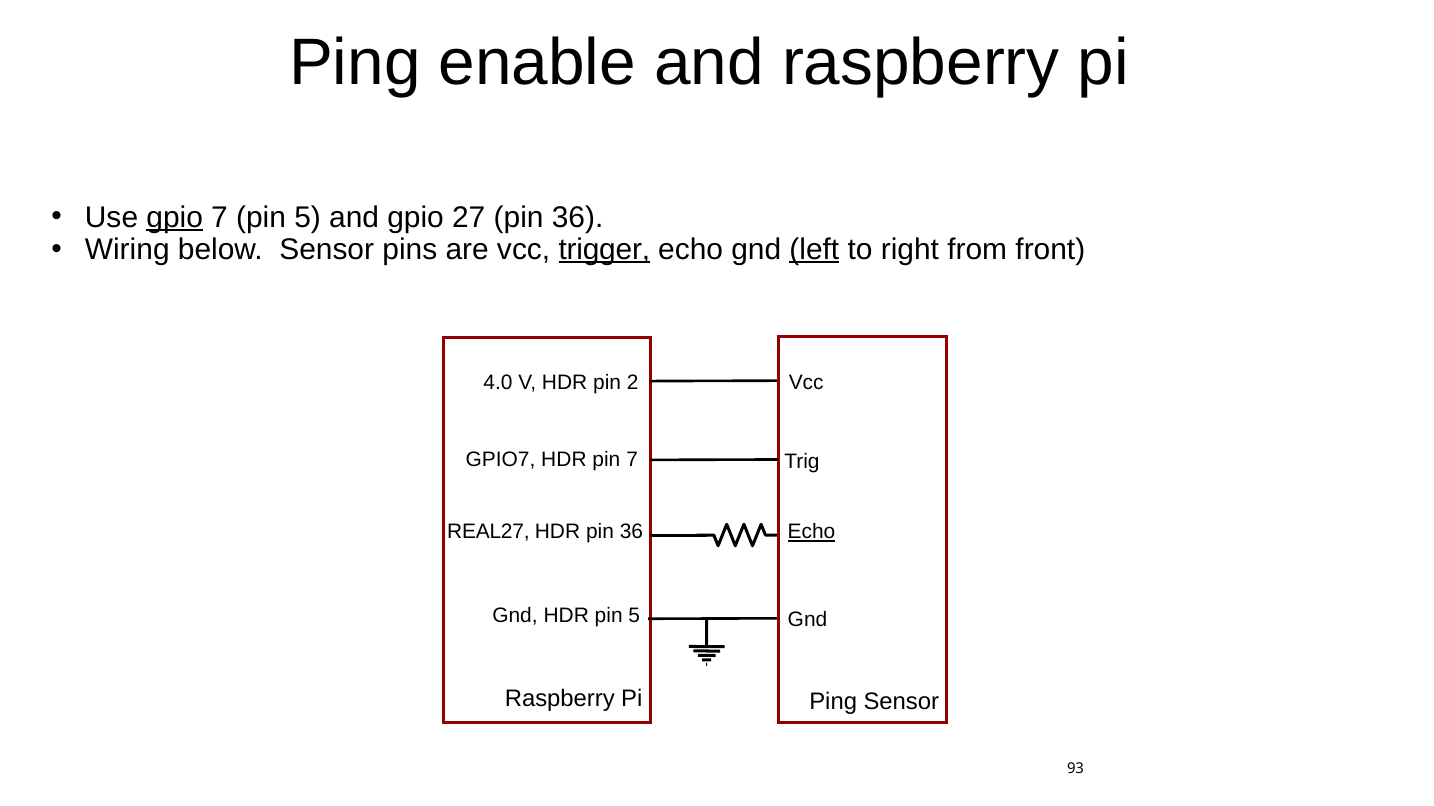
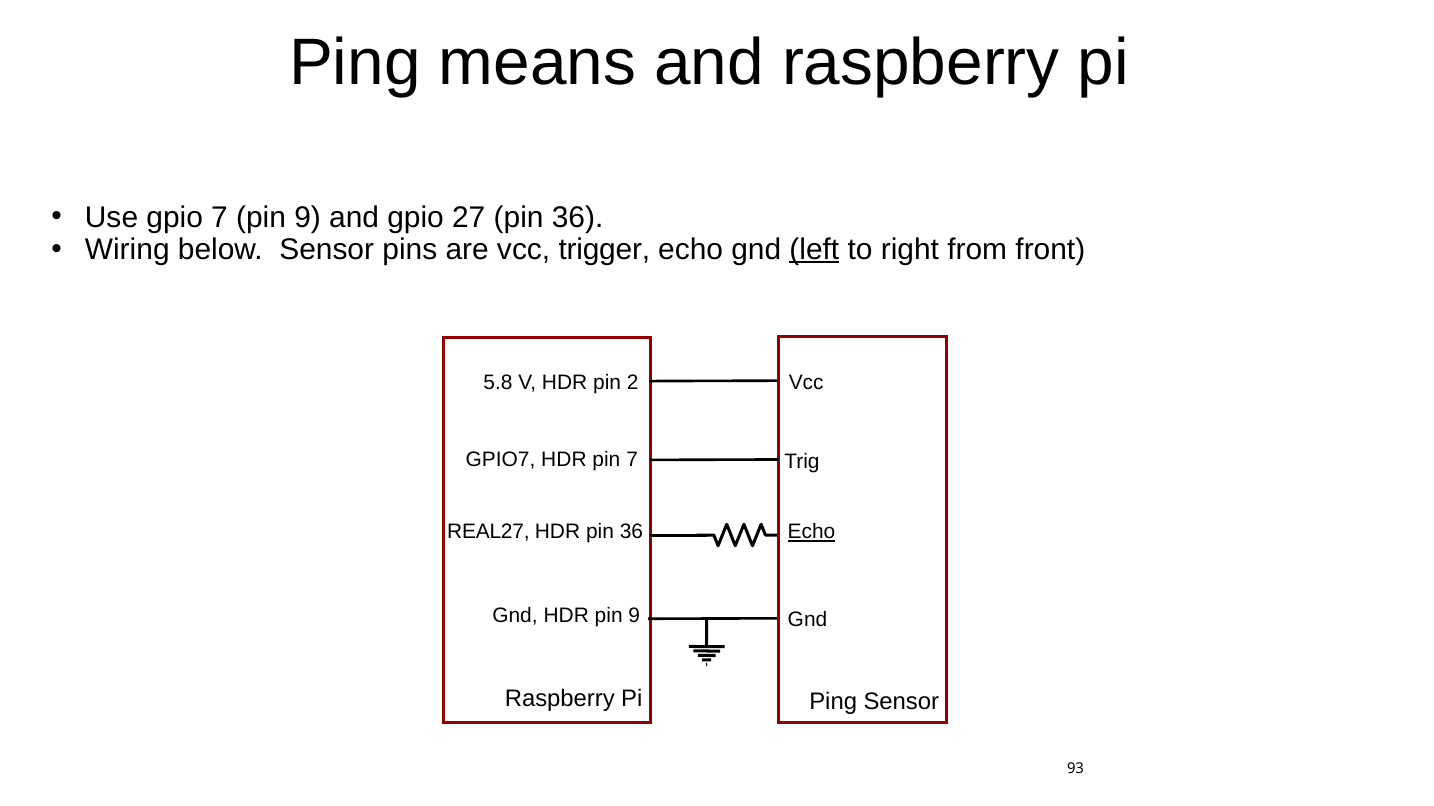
enable: enable -> means (537, 63)
gpio underline: present -> none (175, 217)
7 pin 5: 5 -> 9 (308, 217)
trigger underline: present -> none (604, 250)
4.0: 4.0 -> 5.8 (498, 383)
5: 5 -> 9 (634, 616)
